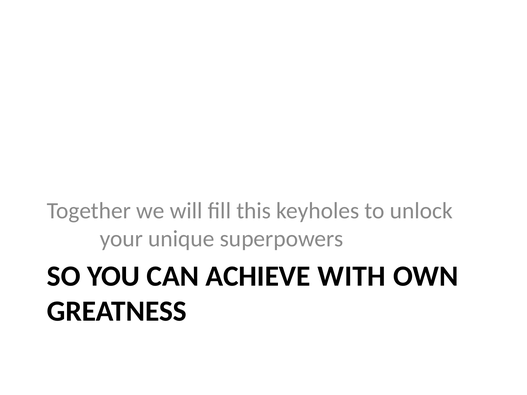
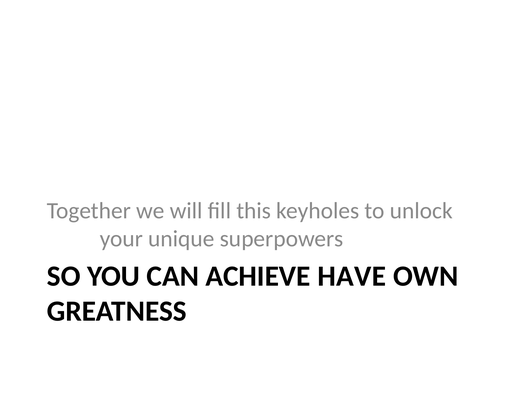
WITH: WITH -> HAVE (352, 276)
